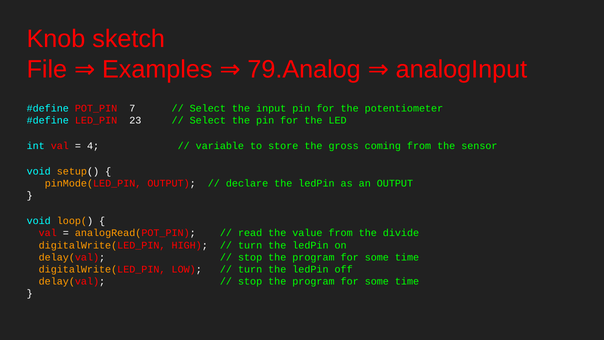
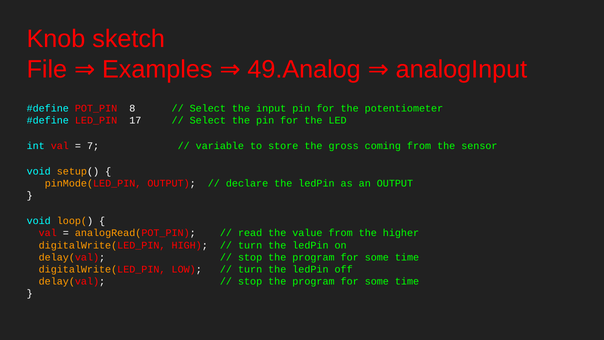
79.Analog: 79.Analog -> 49.Analog (304, 69)
7: 7 -> 8 (132, 108)
23: 23 -> 17 (135, 120)
4: 4 -> 7 (93, 146)
divide: divide -> higher (401, 233)
